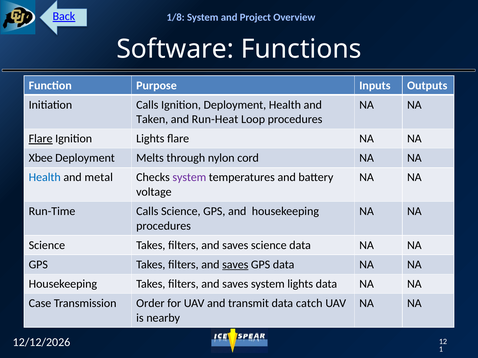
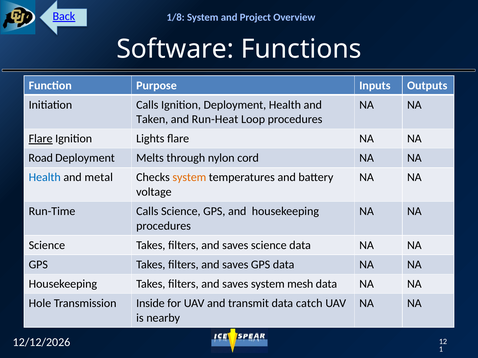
Xbee: Xbee -> Road (41, 158)
system colour: purple -> orange (189, 178)
saves underline: present -> none (235, 265)
system lights: lights -> mesh (300, 284)
Case: Case -> Hole (40, 304)
Order: Order -> Inside (150, 304)
